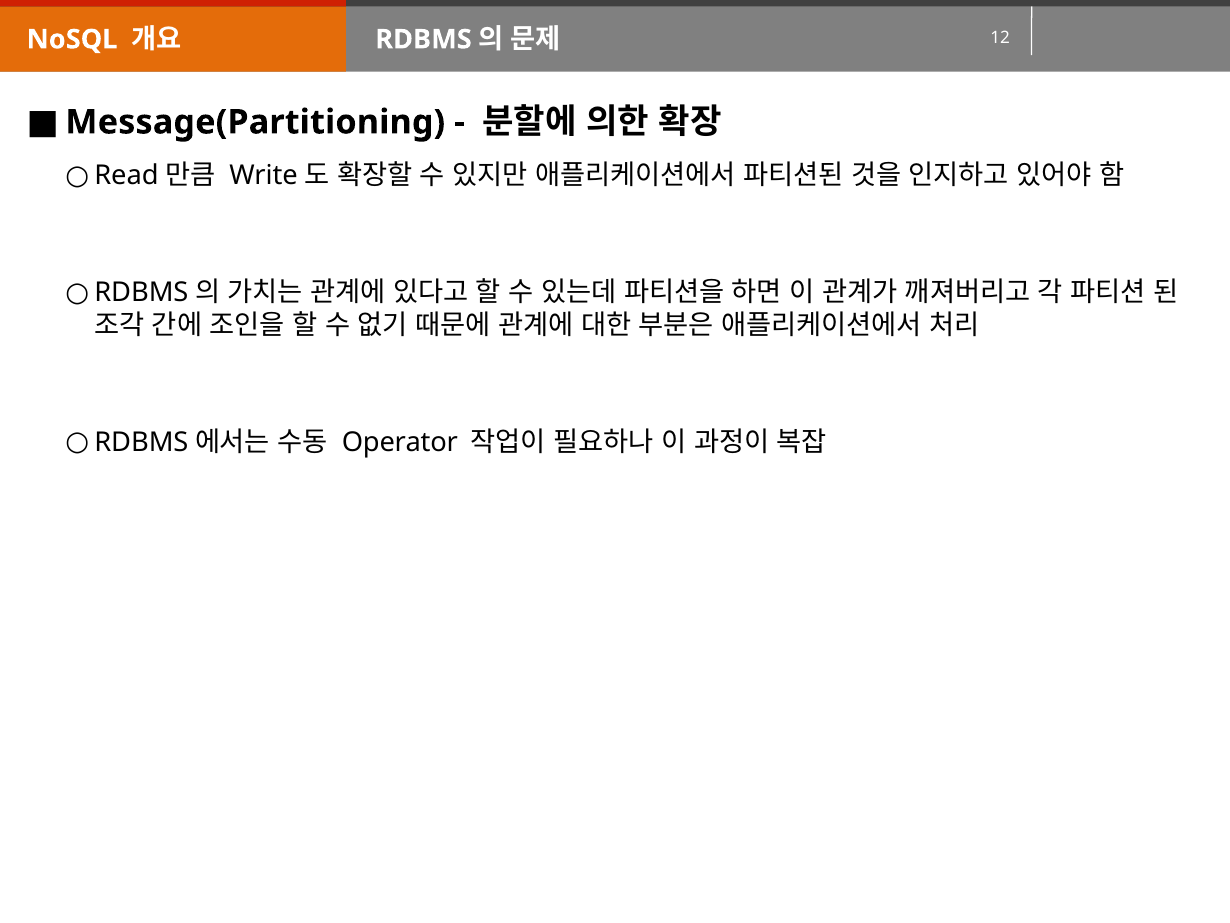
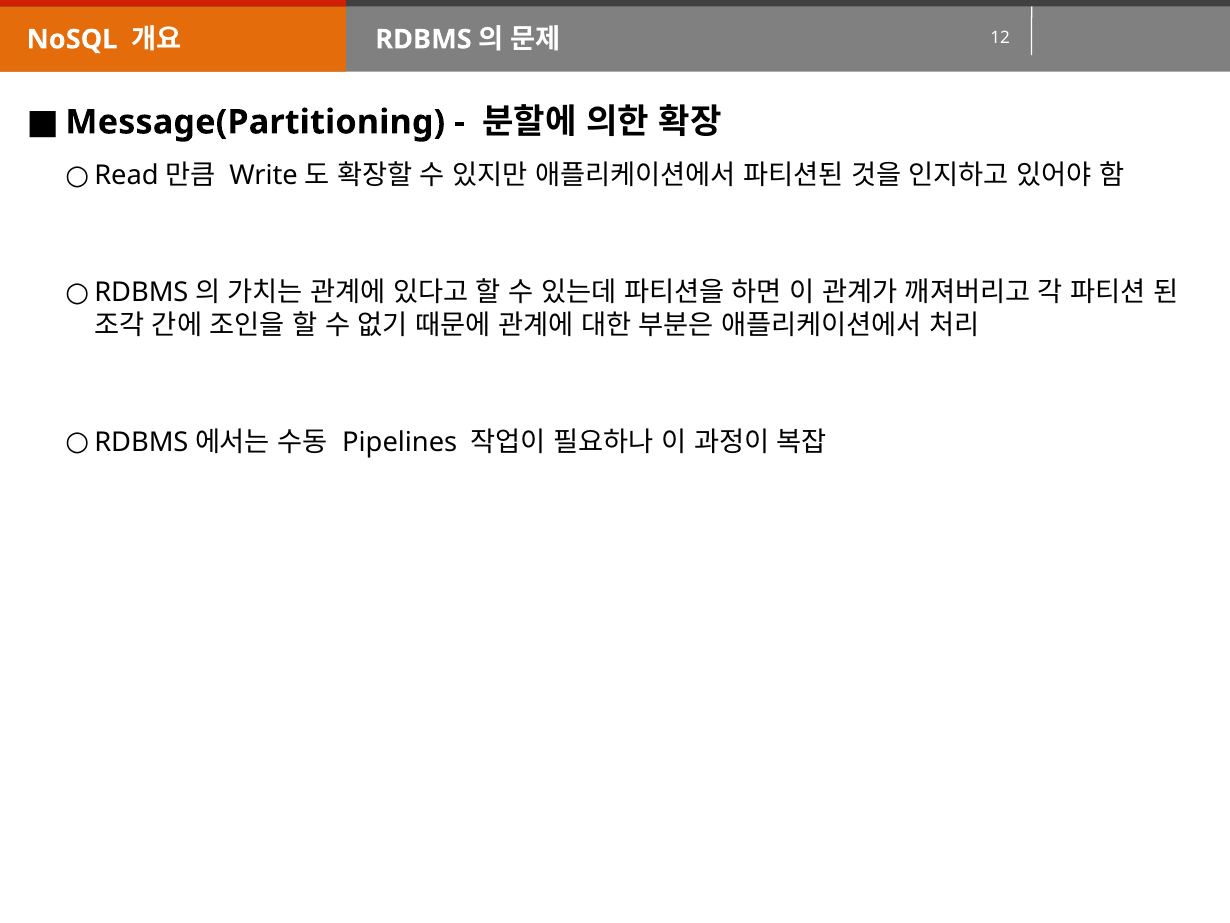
Operator: Operator -> Pipelines (400, 442)
